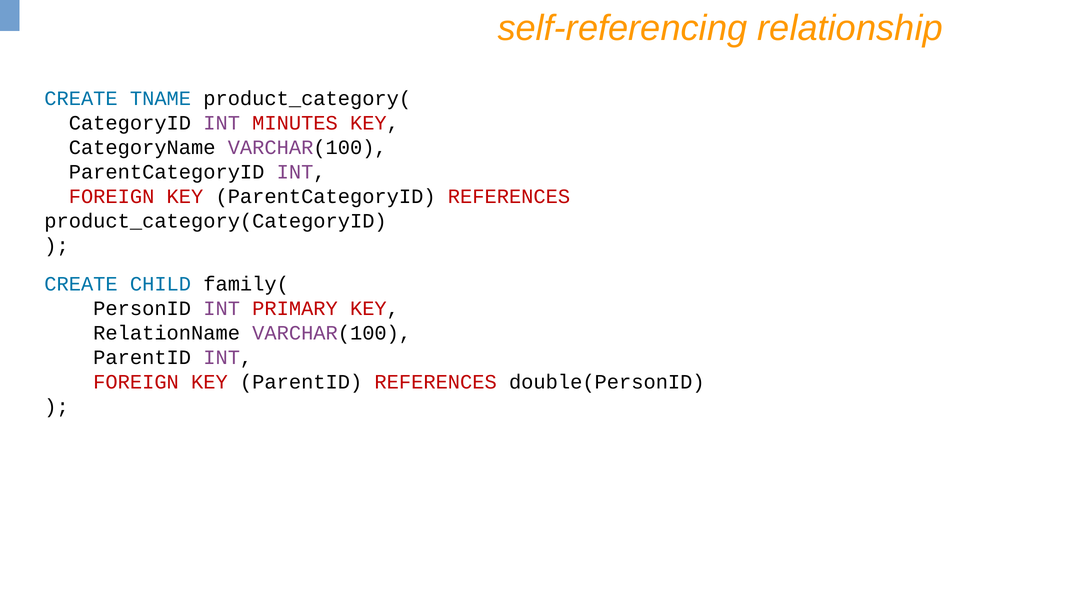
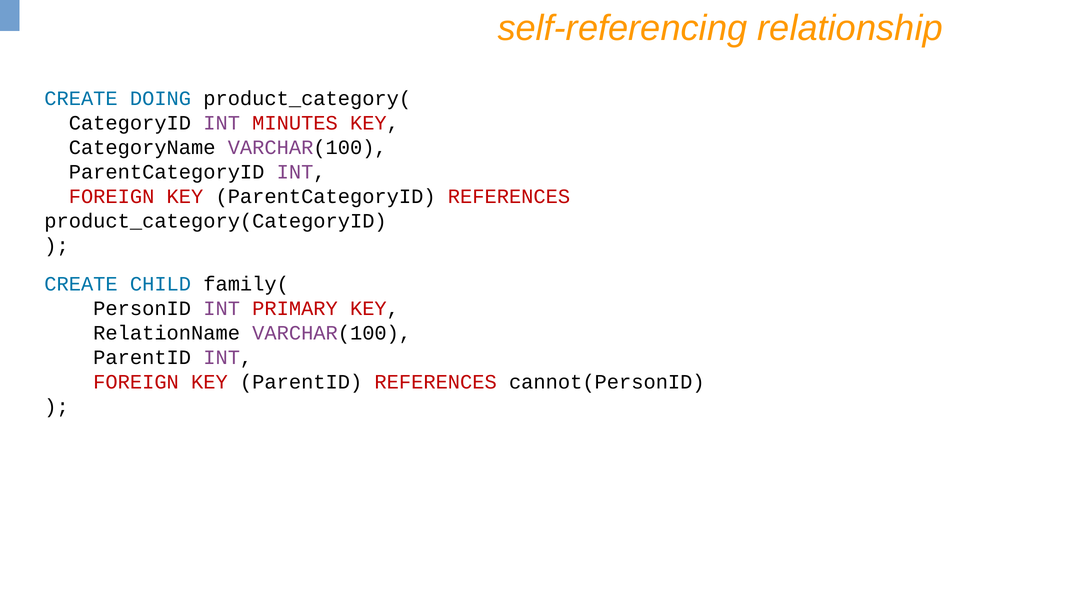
TNAME: TNAME -> DOING (160, 99)
double(PersonID: double(PersonID -> cannot(PersonID (607, 382)
